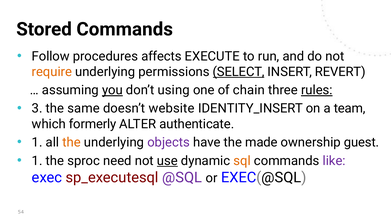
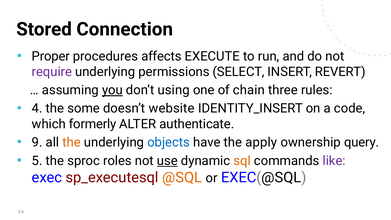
Stored Commands: Commands -> Connection (125, 29)
Follow: Follow -> Proper (51, 56)
require colour: orange -> purple (52, 72)
SELECT underline: present -> none (239, 72)
rules underline: present -> none (317, 90)
3: 3 -> 4 (37, 108)
same: same -> some (84, 108)
team: team -> code (350, 108)
1: 1 -> 9 (37, 142)
objects colour: purple -> blue (169, 142)
made: made -> apply (261, 142)
guest: guest -> query (362, 142)
1: 1 -> 5 (37, 161)
need: need -> roles (117, 161)
@SQL colour: purple -> orange (182, 178)
